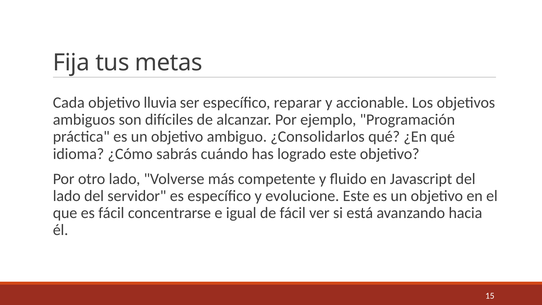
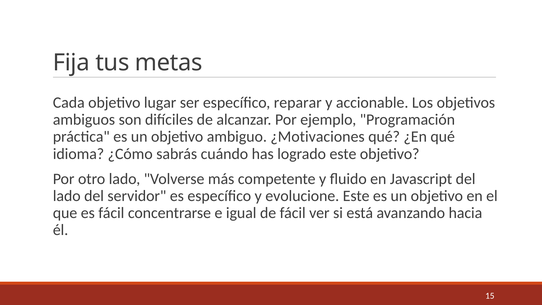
lluvia: lluvia -> lugar (160, 103)
¿Consolidarlos: ¿Consolidarlos -> ¿Motivaciones (318, 137)
